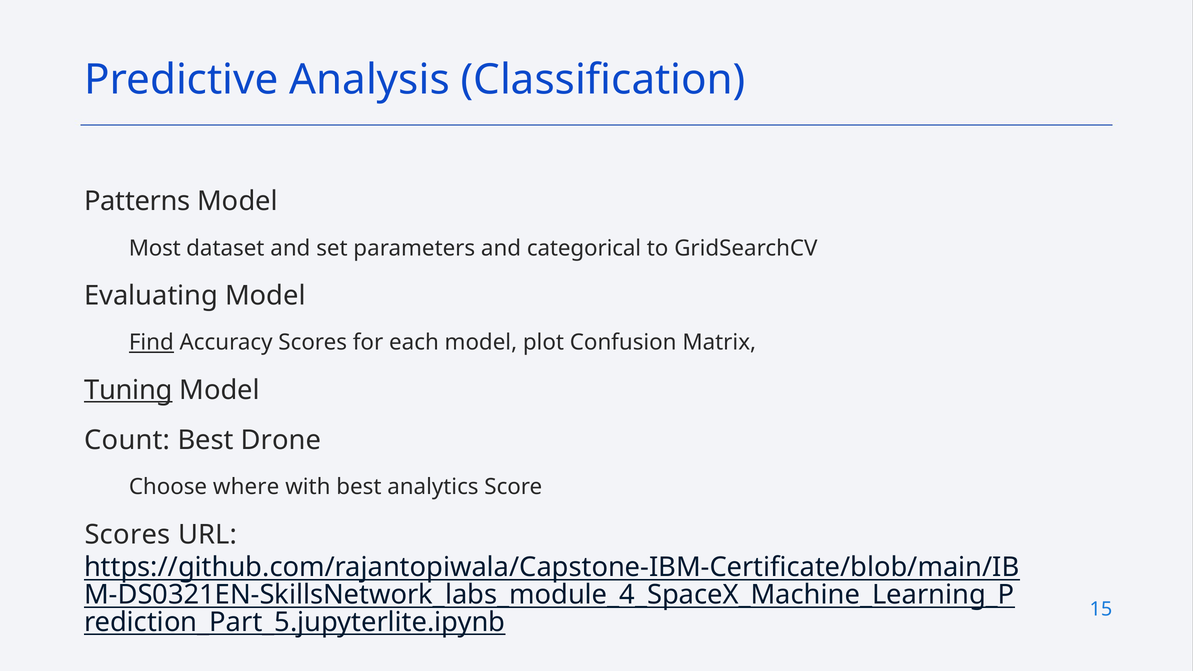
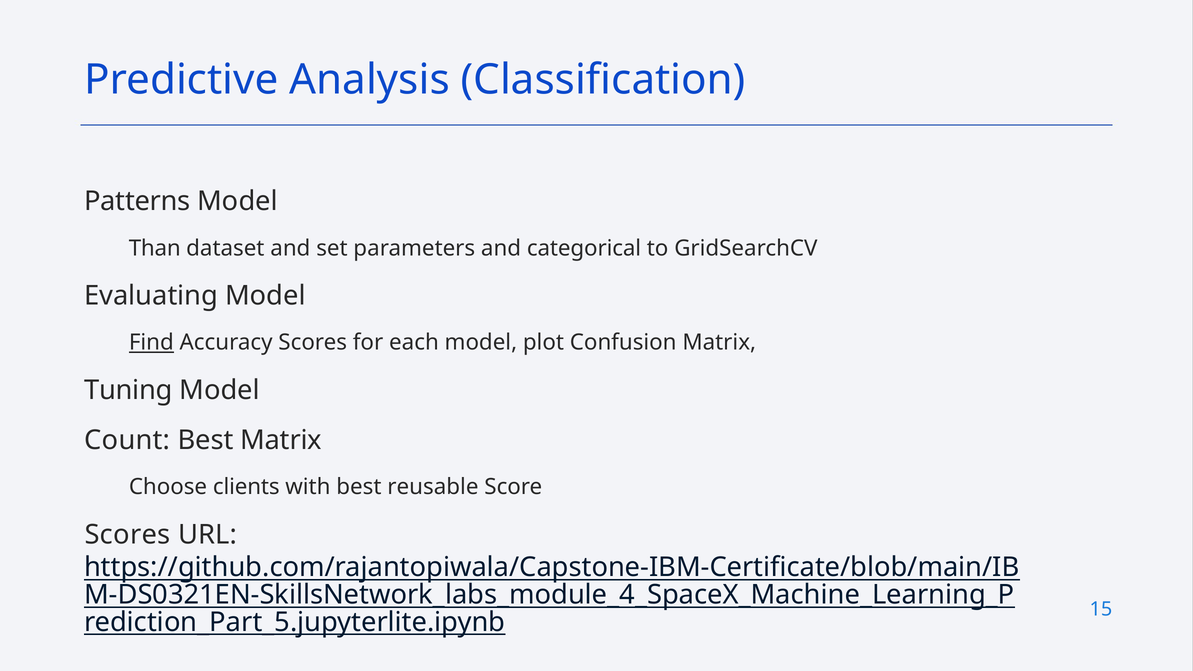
Most: Most -> Than (155, 248)
Tuning underline: present -> none (128, 390)
Best Drone: Drone -> Matrix (281, 440)
where: where -> clients (246, 487)
analytics: analytics -> reusable (433, 487)
